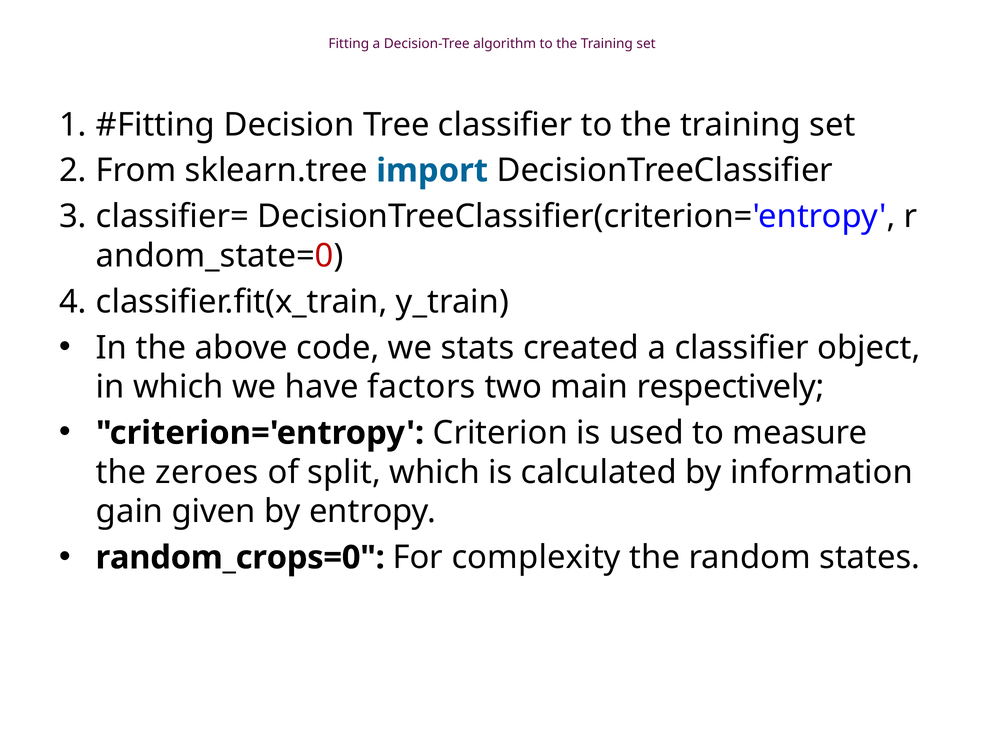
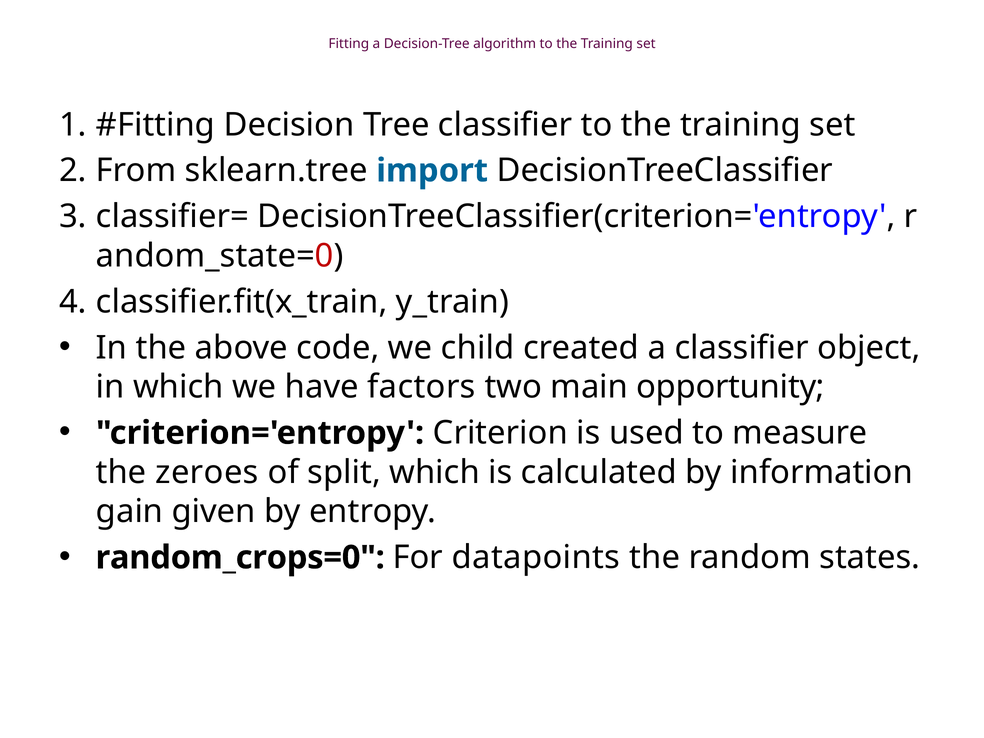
stats: stats -> child (478, 348)
respectively: respectively -> opportunity (731, 387)
complexity: complexity -> datapoints (536, 558)
